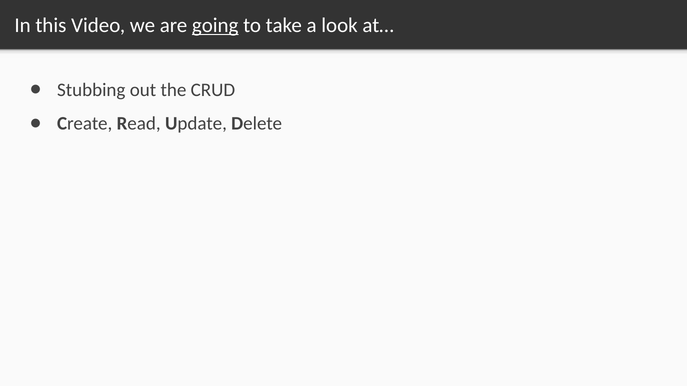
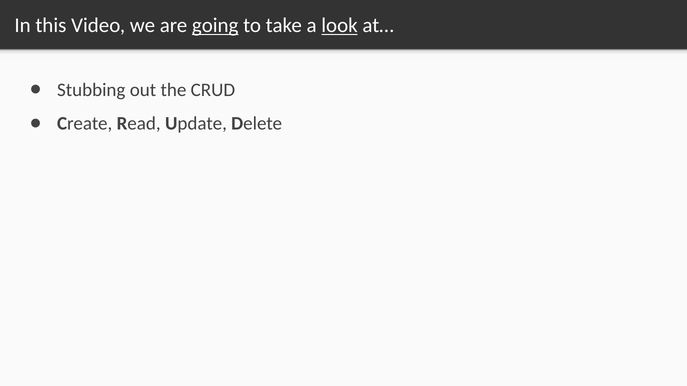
look underline: none -> present (339, 25)
